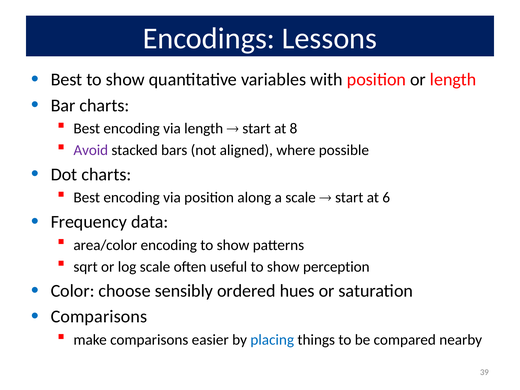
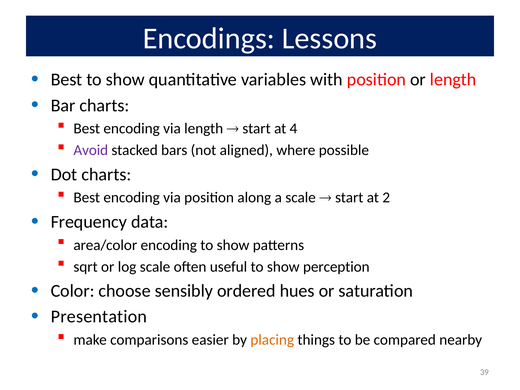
8: 8 -> 4 (294, 129)
6: 6 -> 2 (386, 198)
Comparisons: Comparisons -> Presentation (99, 317)
placing colour: blue -> orange (272, 340)
